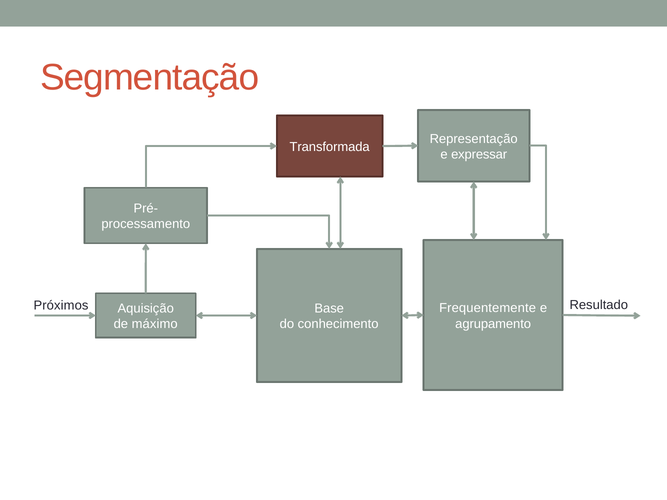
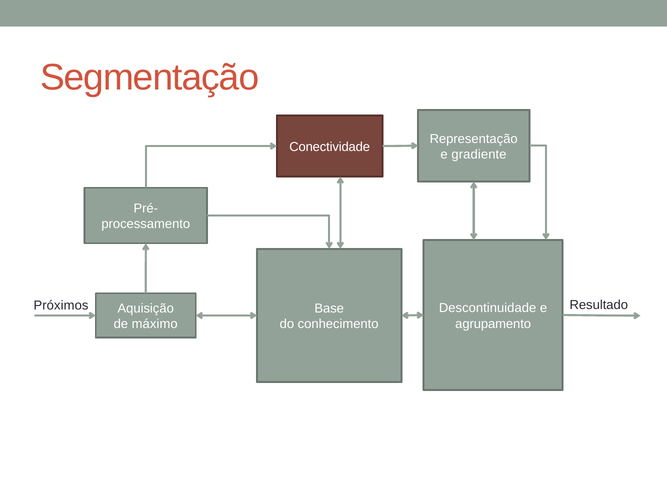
Transformada: Transformada -> Conectividade (330, 147)
expressar: expressar -> gradiente (479, 154)
Frequentemente: Frequentemente -> Descontinuidade (488, 308)
